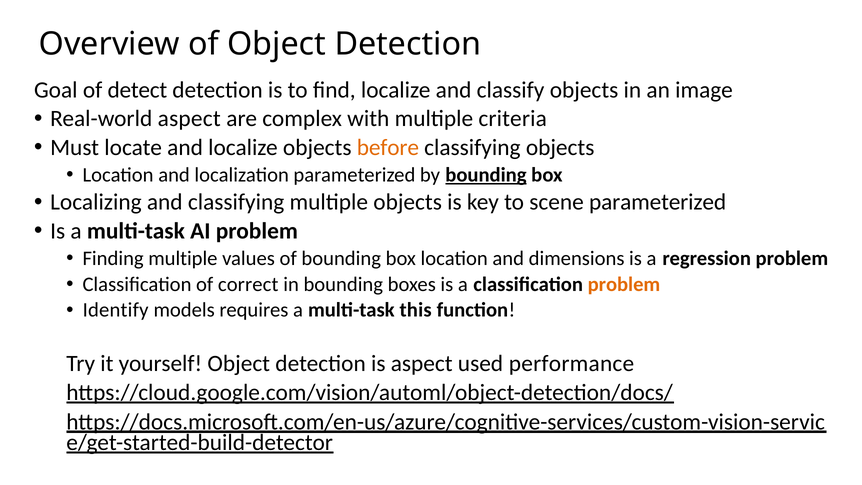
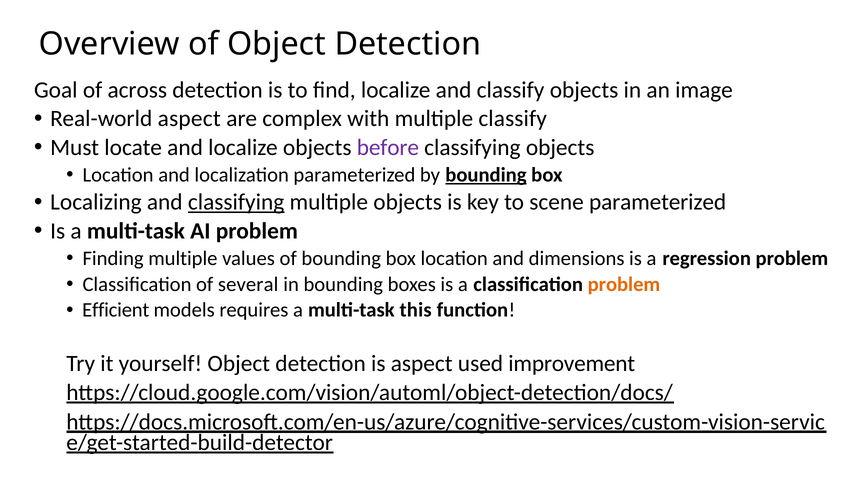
detect: detect -> across (137, 90)
multiple criteria: criteria -> classify (513, 119)
before colour: orange -> purple (388, 147)
classifying underline: none -> present (236, 202)
correct: correct -> several (248, 284)
Identify: Identify -> Efficient (116, 310)
performance: performance -> improvement (572, 363)
